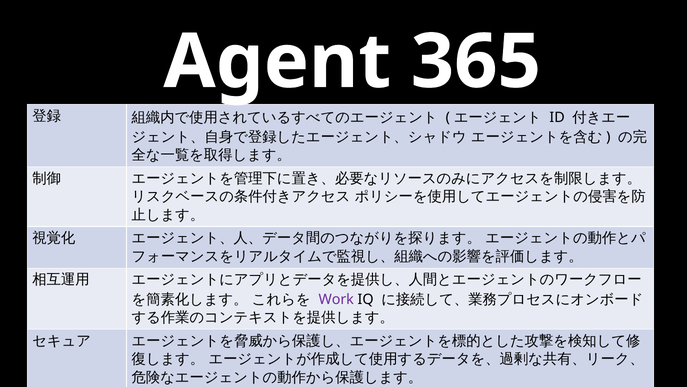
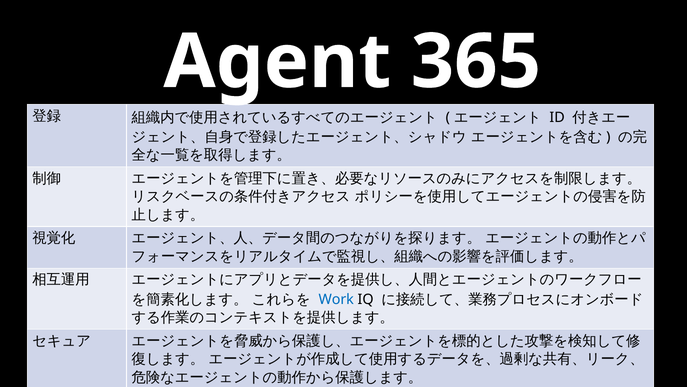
Work colour: purple -> blue (336, 299)
